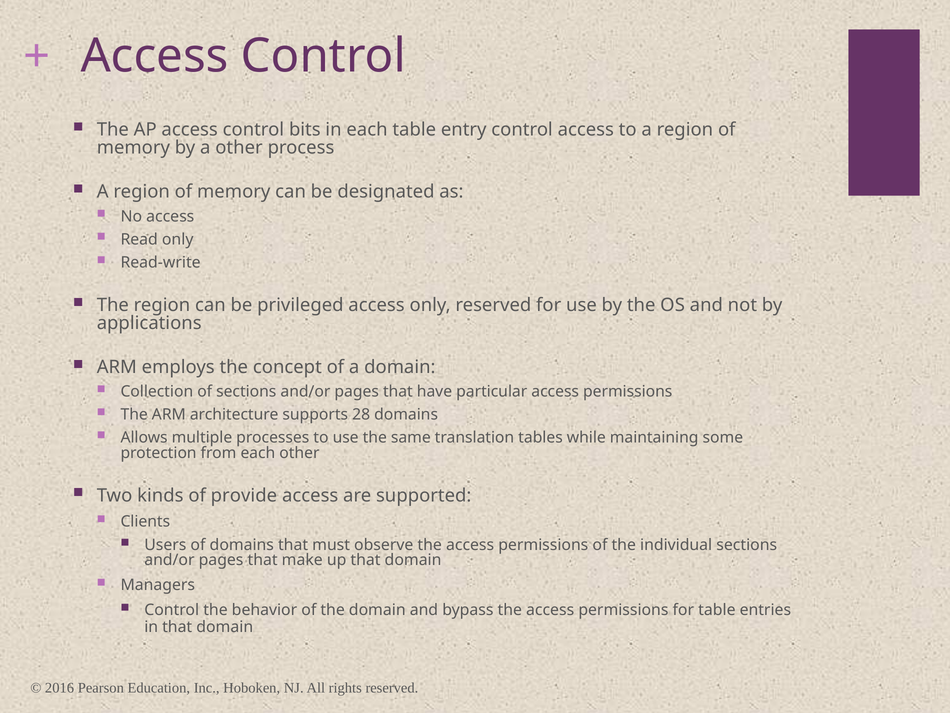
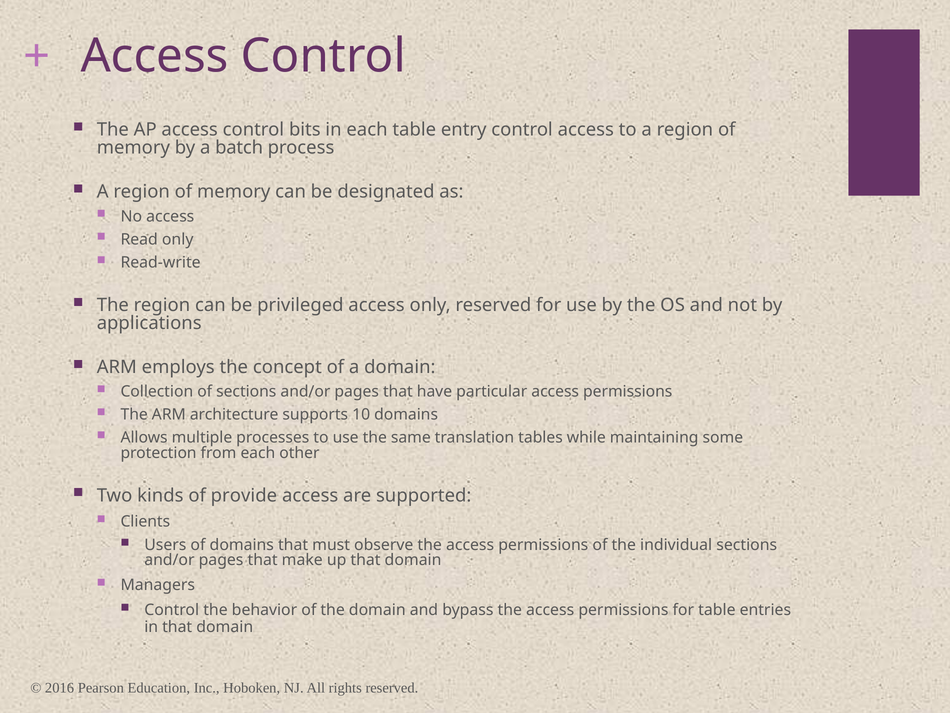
a other: other -> batch (239, 147)
28: 28 -> 10 (361, 414)
